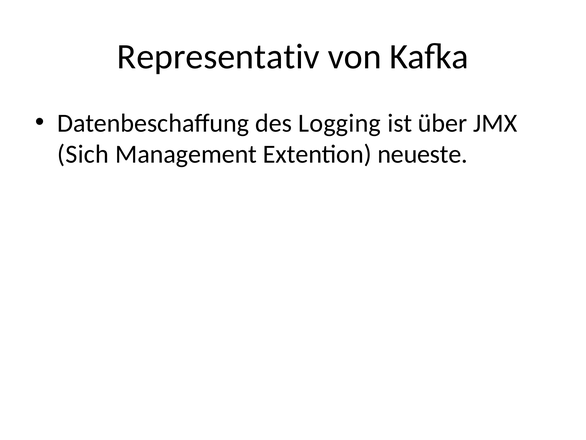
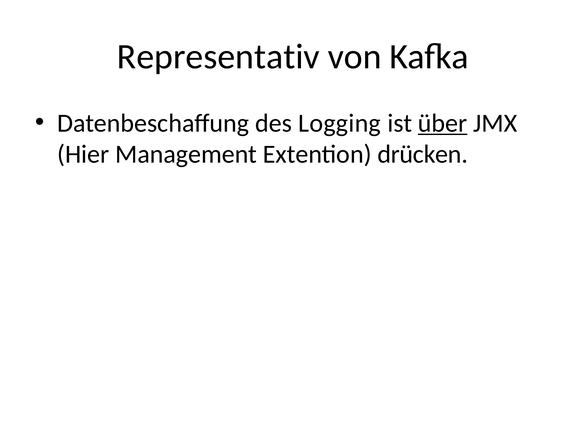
über underline: none -> present (443, 123)
Sich: Sich -> Hier (83, 154)
neueste: neueste -> drücken (423, 154)
